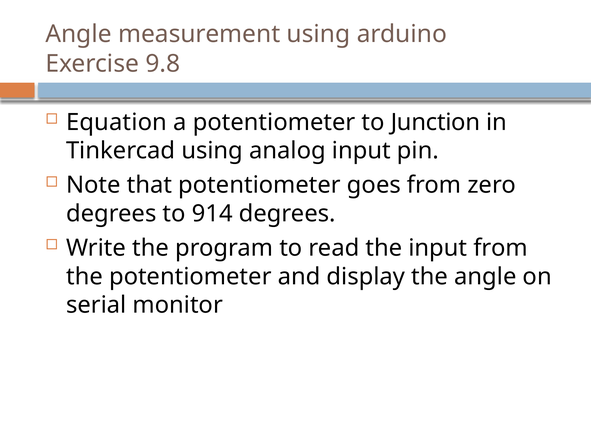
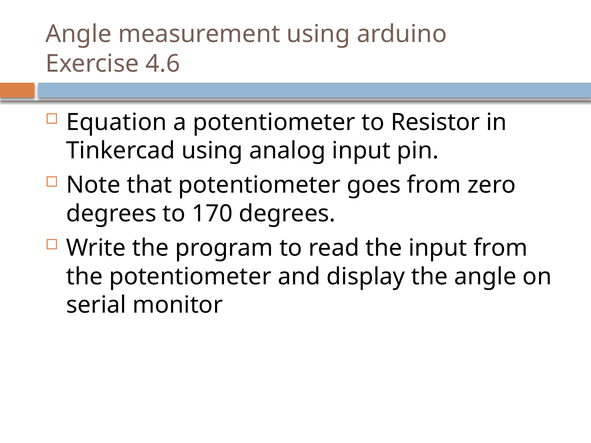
9.8: 9.8 -> 4.6 (163, 64)
Junction: Junction -> Resistor (435, 122)
914: 914 -> 170 (212, 214)
